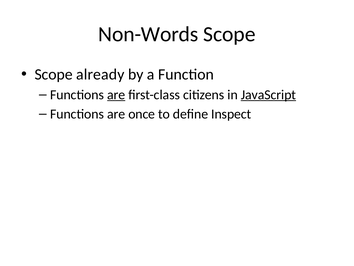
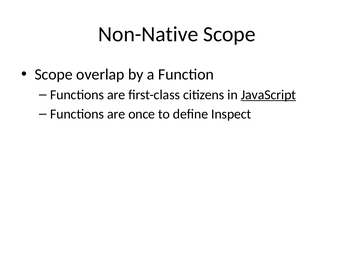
Non-Words: Non-Words -> Non-Native (148, 34)
already: already -> overlap (100, 74)
are underline: present -> none (116, 95)
